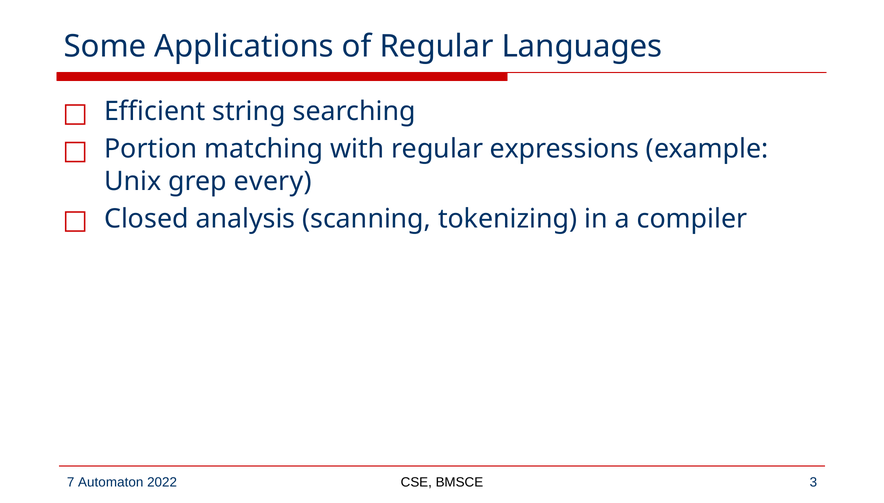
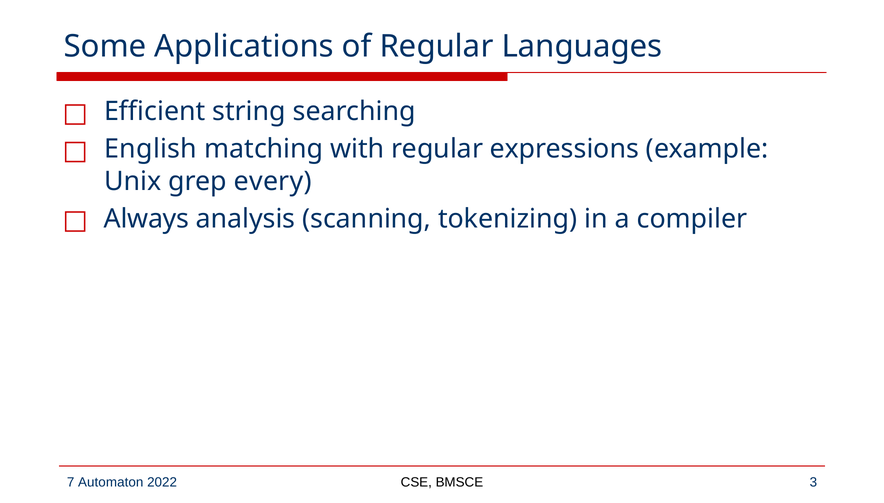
Portion: Portion -> English (151, 149)
Closed: Closed -> Always (147, 218)
